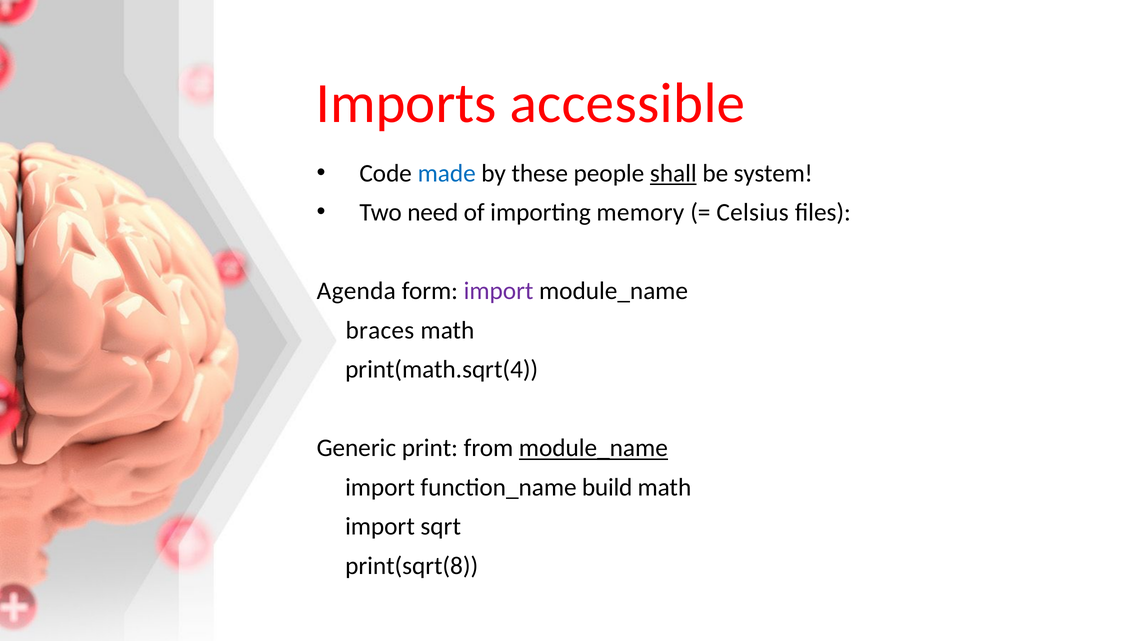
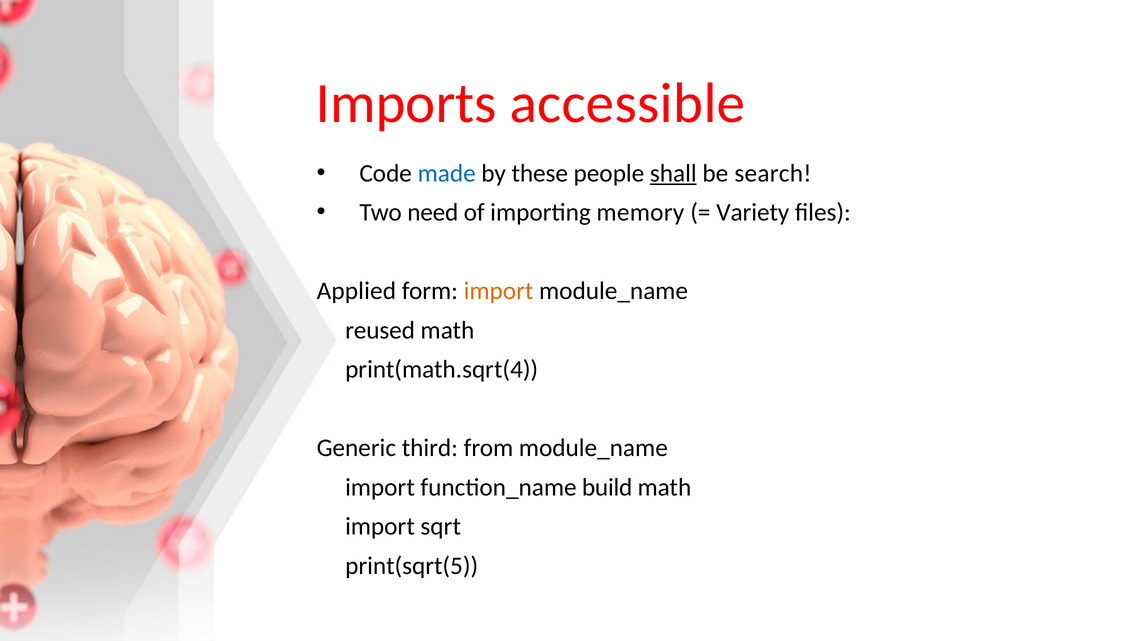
system: system -> search (773, 173)
Celsius: Celsius -> Variety (753, 213)
Agenda: Agenda -> Applied (356, 291)
import colour: purple -> orange (499, 291)
braces: braces -> reused (380, 331)
print: print -> third (430, 448)
module_name underline: present -> none (593, 448)
print(sqrt(8: print(sqrt(8 -> print(sqrt(5 (412, 566)
